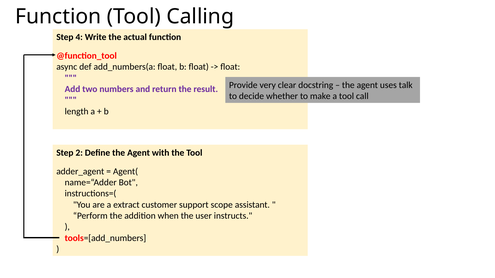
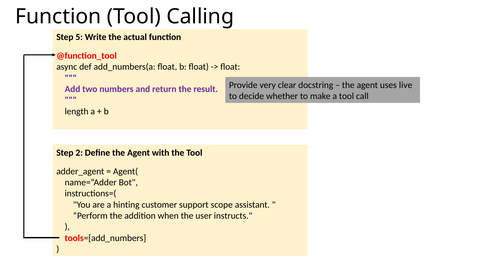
4: 4 -> 5 (79, 37)
talk: talk -> live (406, 85)
extract: extract -> hinting (126, 205)
